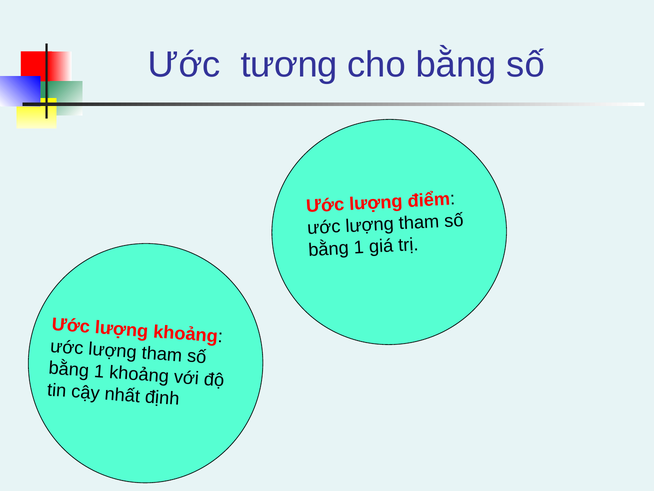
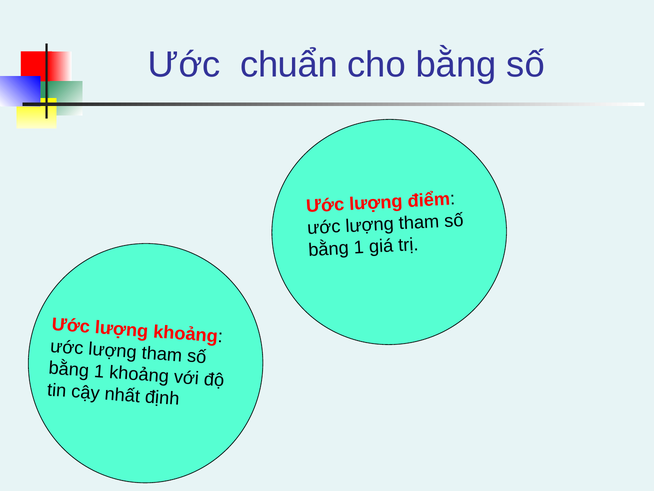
tương: tương -> chuẩn (289, 65)
